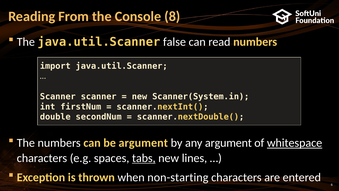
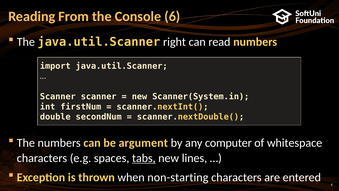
Console 8: 8 -> 6 (172, 16)
false: false -> right (174, 42)
any argument: argument -> computer (228, 143)
whitespace underline: present -> none (295, 143)
